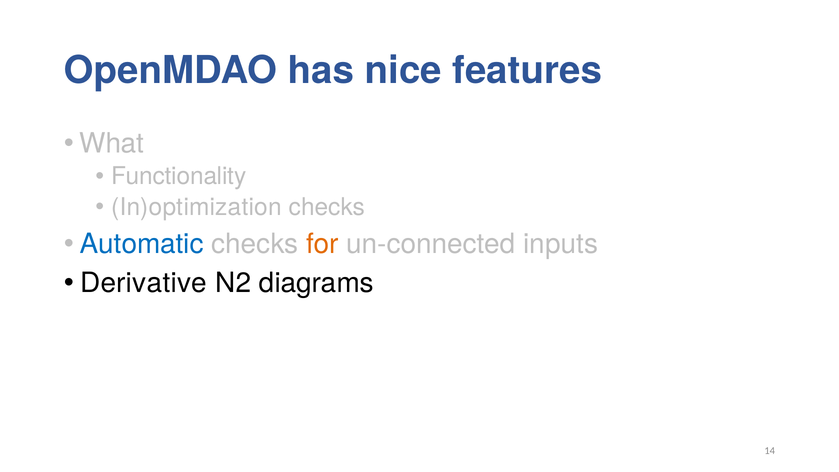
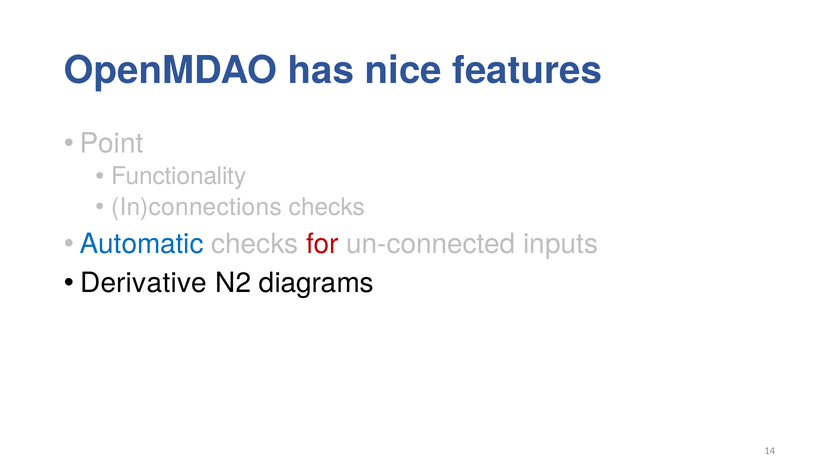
What: What -> Point (111, 144)
In)optimization: In)optimization -> In)connections (197, 207)
for colour: orange -> red (322, 244)
